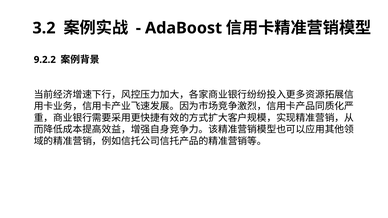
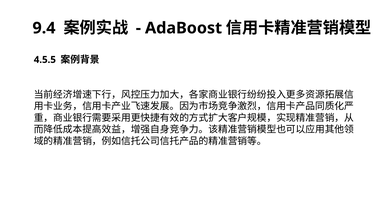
3.2: 3.2 -> 9.4 (44, 28)
9.2.2: 9.2.2 -> 4.5.5 (45, 60)
